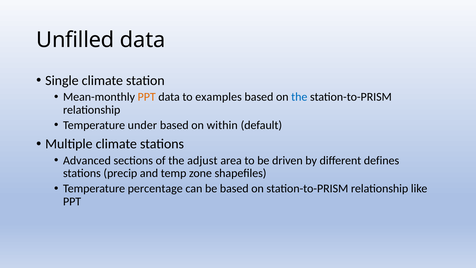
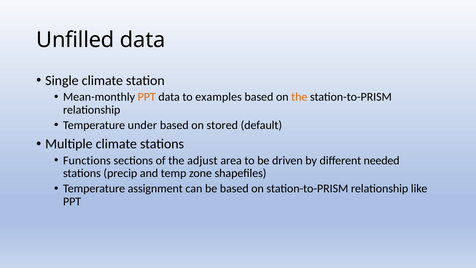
the colour: blue -> orange (299, 97)
within: within -> stored (222, 125)
Advanced: Advanced -> Functions (87, 160)
defines: defines -> needed (382, 160)
percentage: percentage -> assignment (155, 188)
